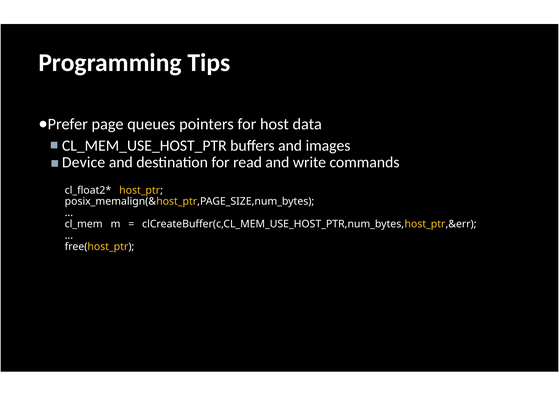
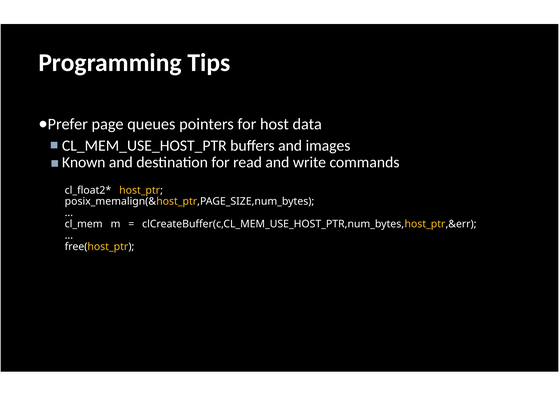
Device: Device -> Known (84, 162)
